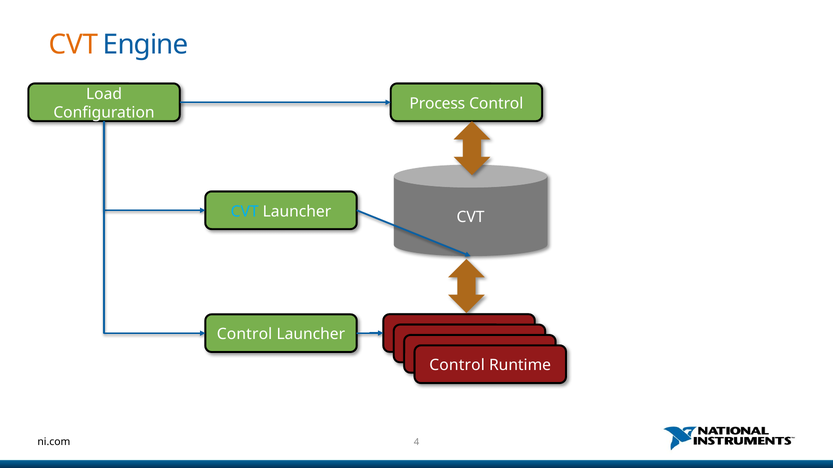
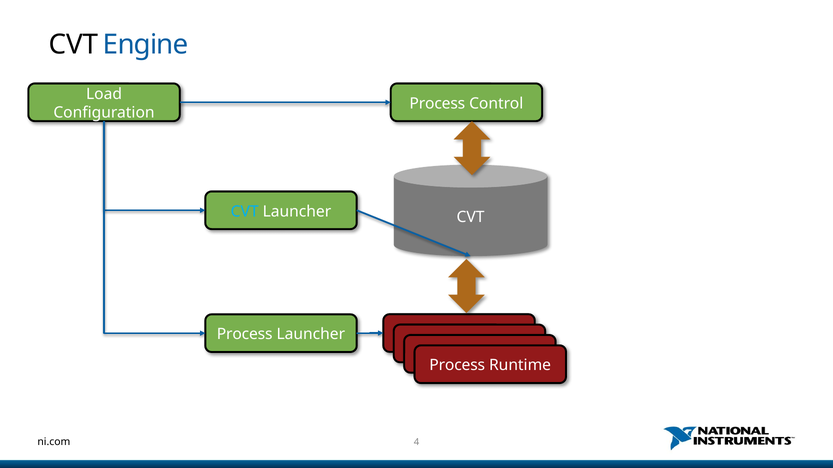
CVT colour: orange -> black (74, 45)
Control: Control -> Process (245, 335)
Control: Control -> Process (457, 366)
